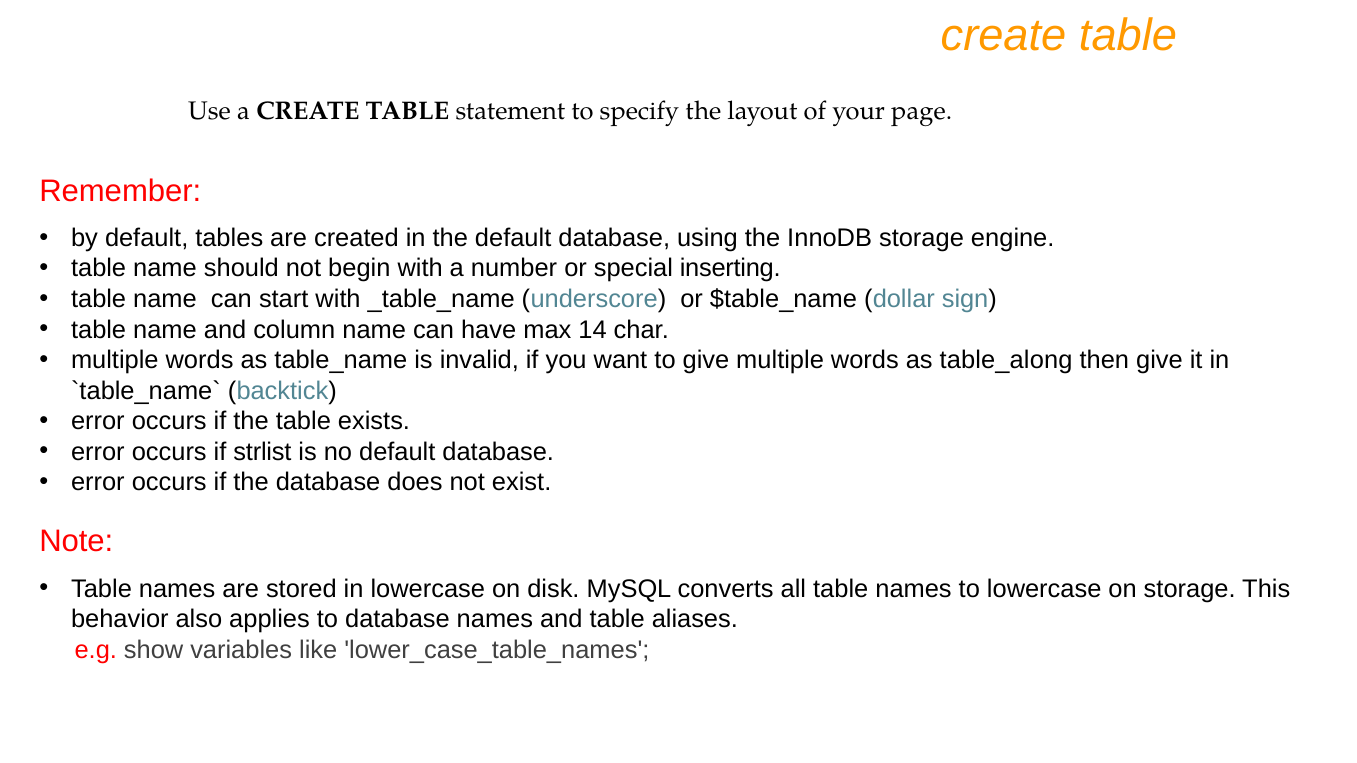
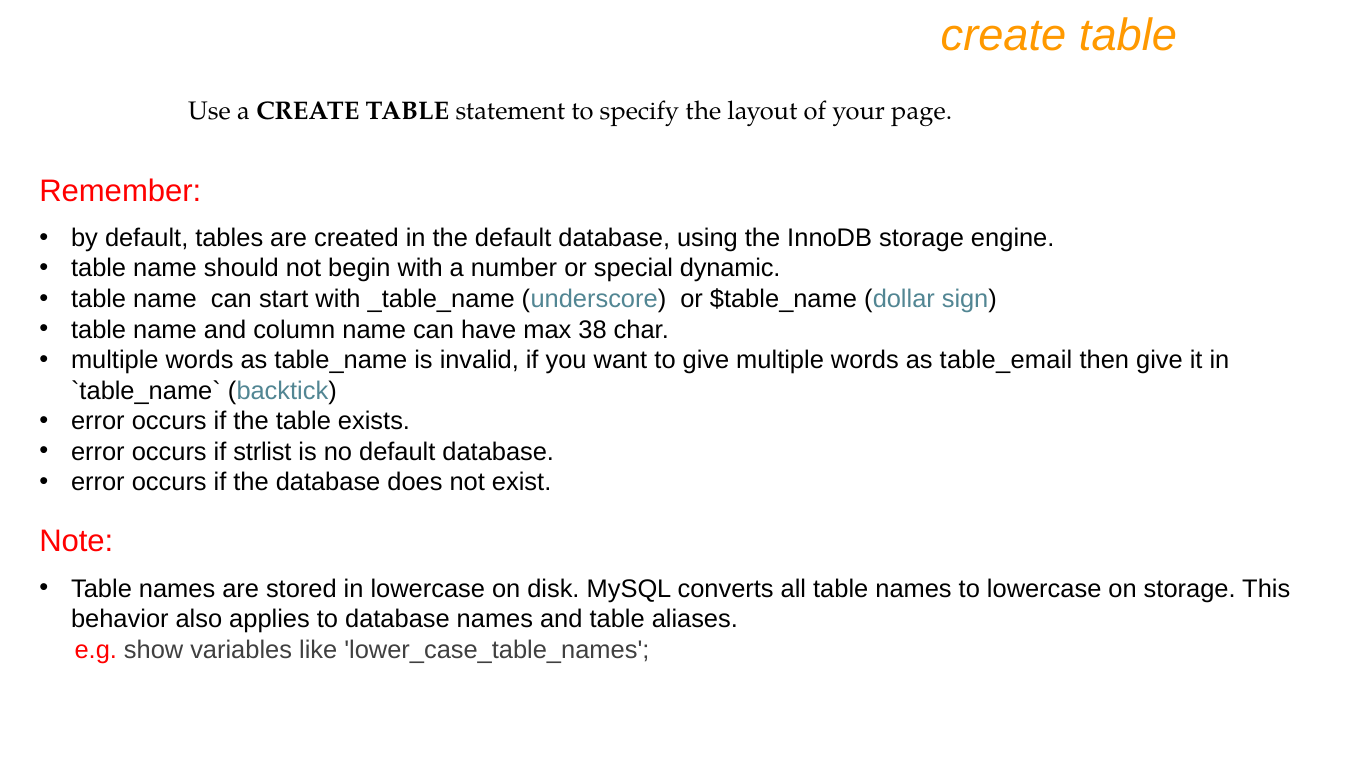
inserting: inserting -> dynamic (730, 269)
14: 14 -> 38 (593, 330)
table_along: table_along -> table_email (1006, 360)
